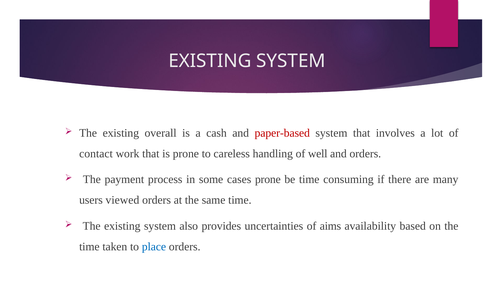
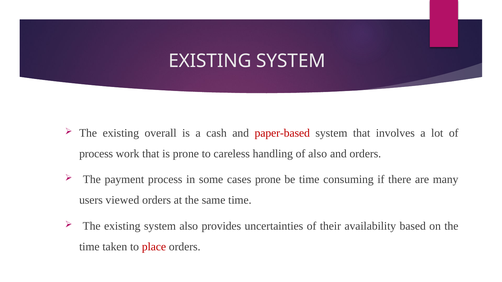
contact: contact -> process (96, 154)
of well: well -> also (318, 154)
aims: aims -> their (330, 226)
place colour: blue -> red (154, 247)
